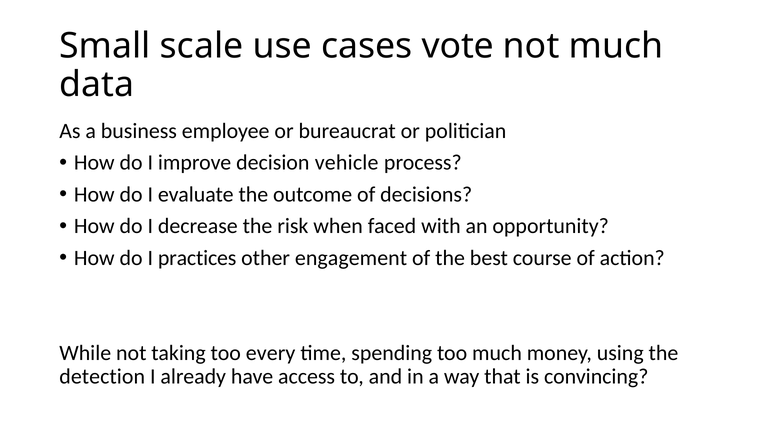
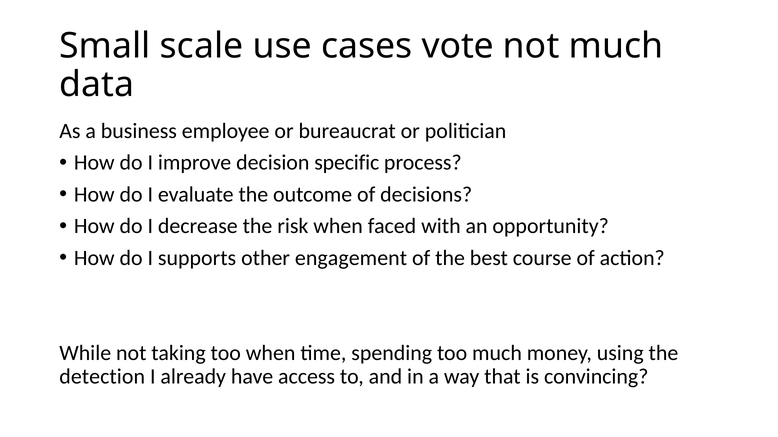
vehicle: vehicle -> specific (347, 163)
practices: practices -> supports (197, 258)
too every: every -> when (271, 353)
